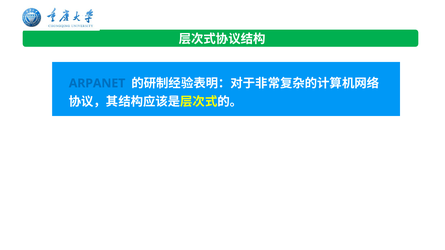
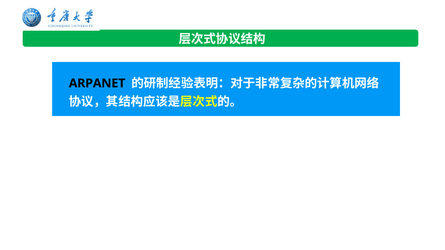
ARPANET colour: blue -> black (97, 83)
